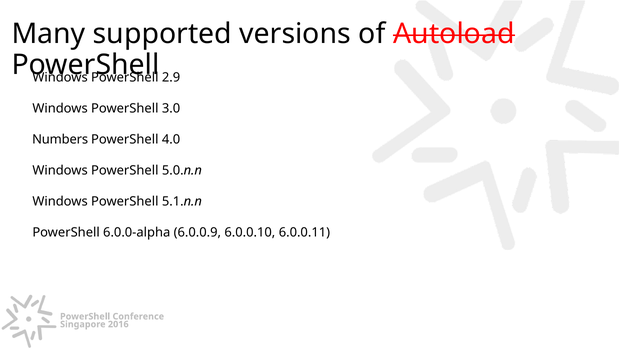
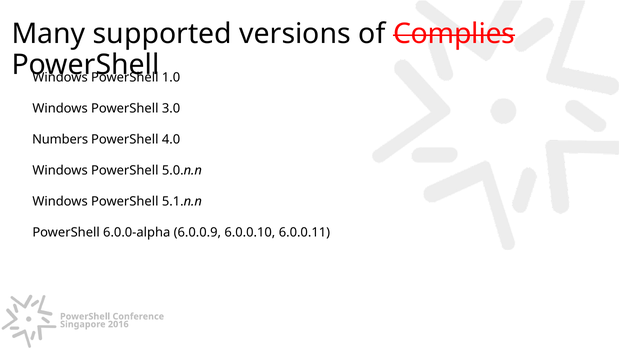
Autoload: Autoload -> Complies (454, 34)
2.9: 2.9 -> 1.0 (171, 77)
